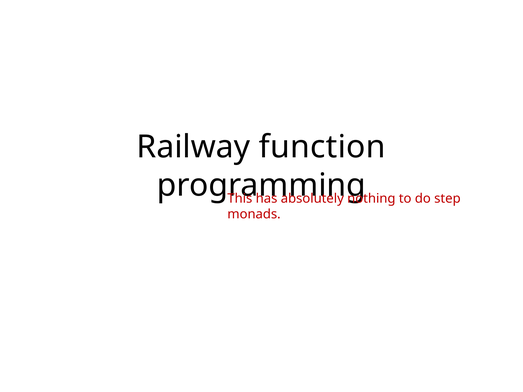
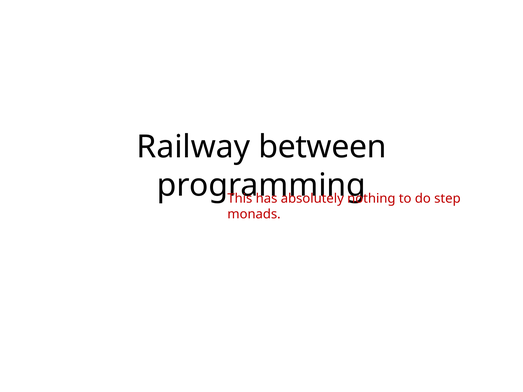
function: function -> between (322, 147)
